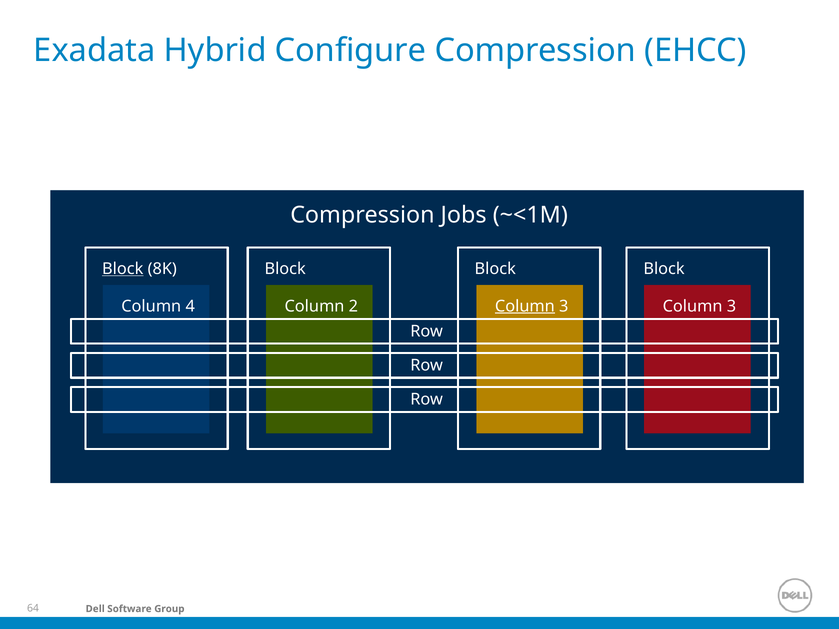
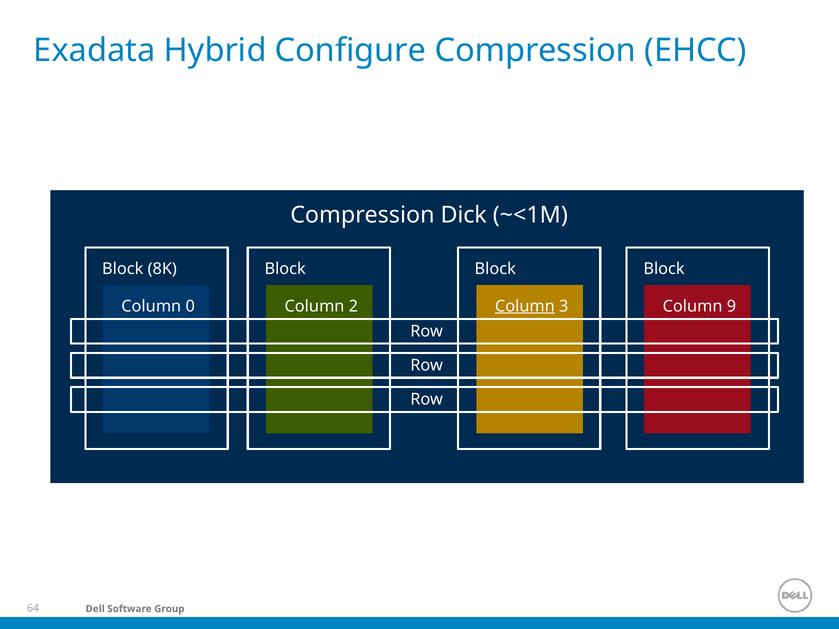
Jobs: Jobs -> Dick (464, 215)
Block underline: present -> none (123, 269)
4: 4 -> 0 (190, 306)
3 Column 3: 3 -> 9 (732, 306)
